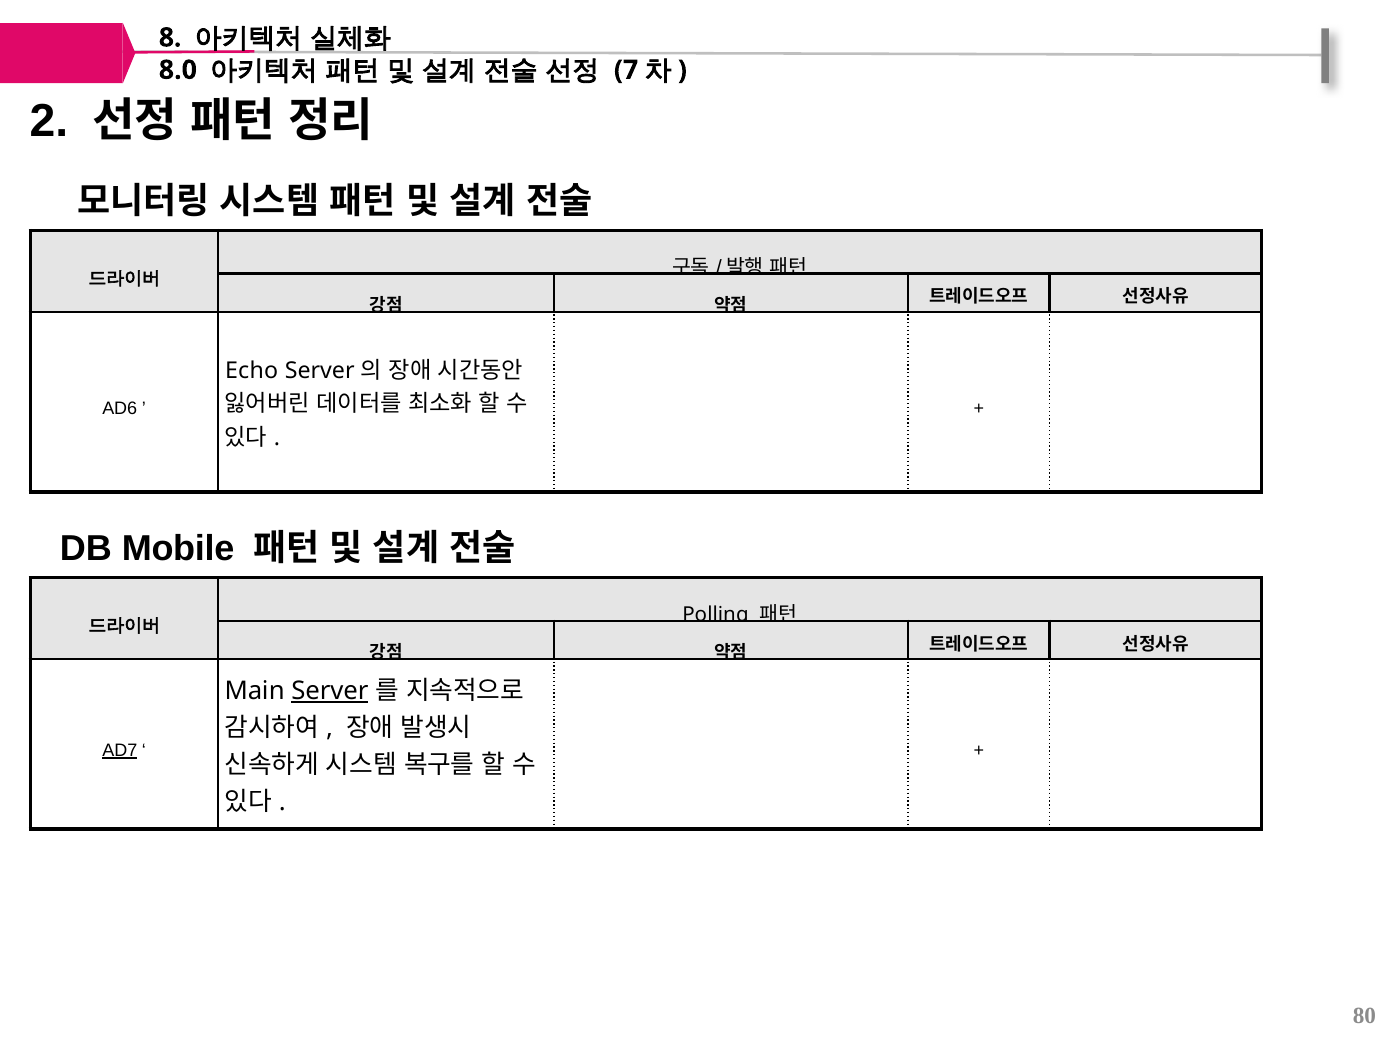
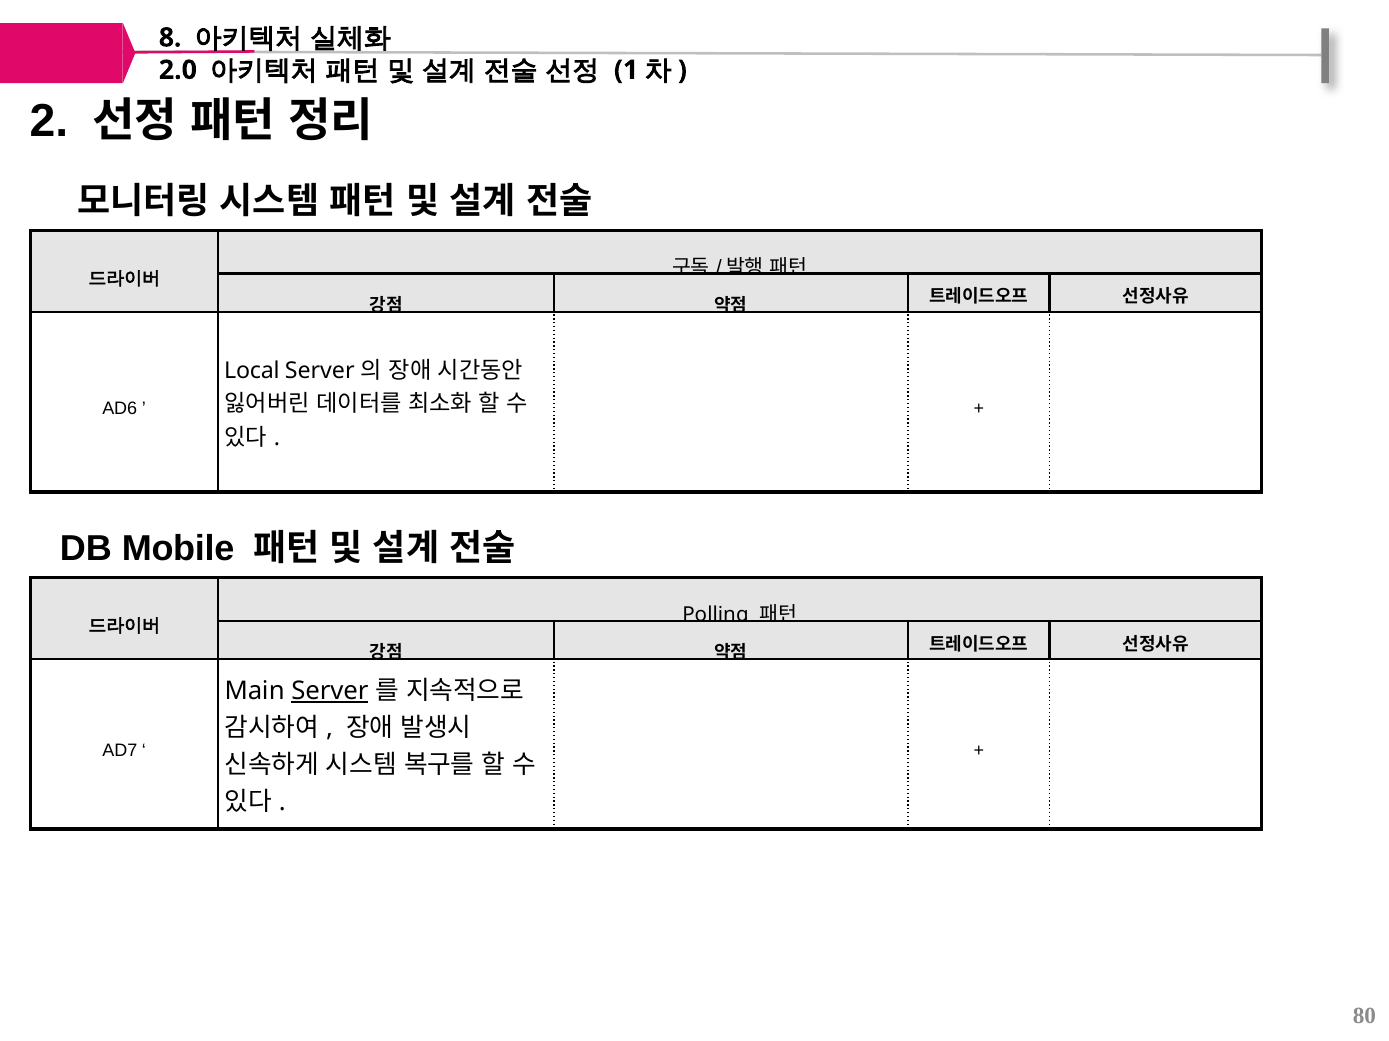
8.0: 8.0 -> 2.0 (178, 70)
7: 7 -> 1 (626, 70)
Echo: Echo -> Local (252, 371)
AD7 underline: present -> none (120, 751)
